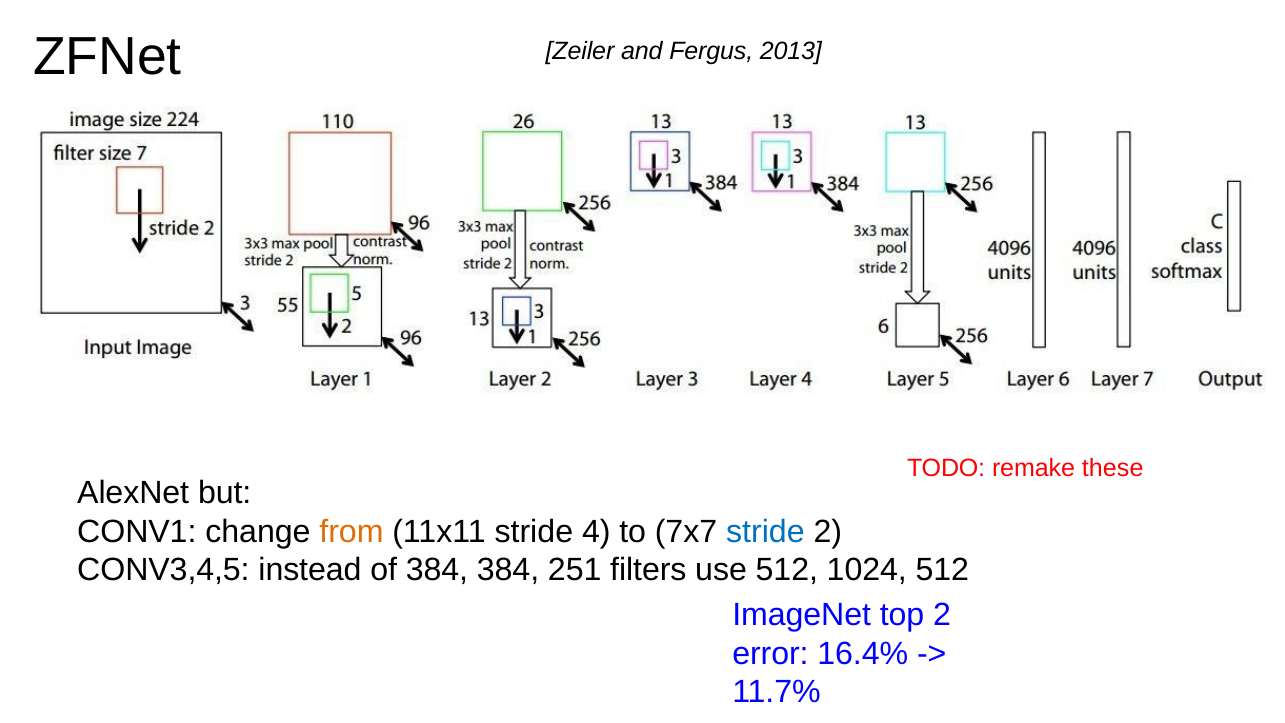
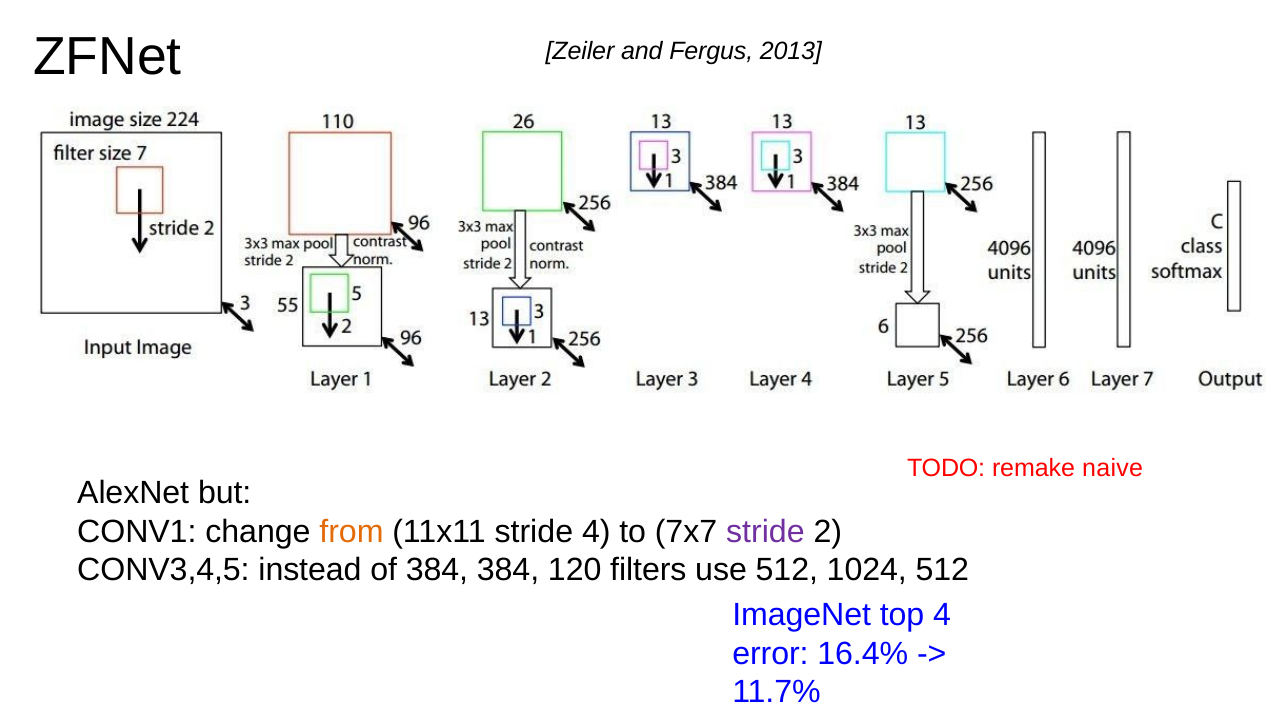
these: these -> naive (1113, 468)
stride colour: blue -> purple (765, 532)
251: 251 -> 120 (575, 570)
top 2: 2 -> 4 (942, 615)
